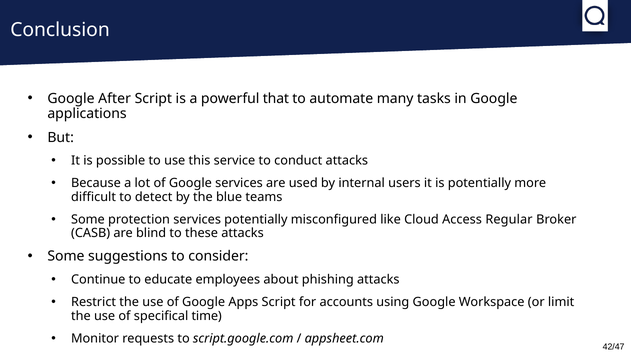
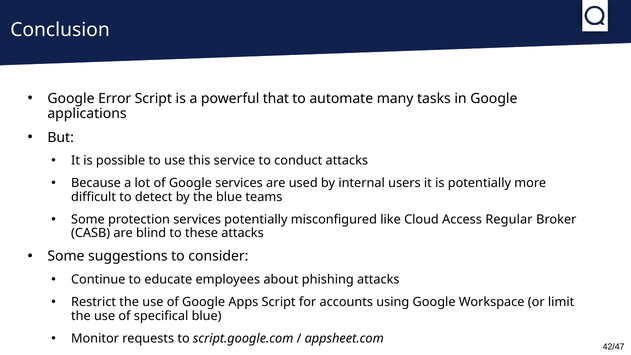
After: After -> Error (115, 98)
specifical time: time -> blue (207, 316)
